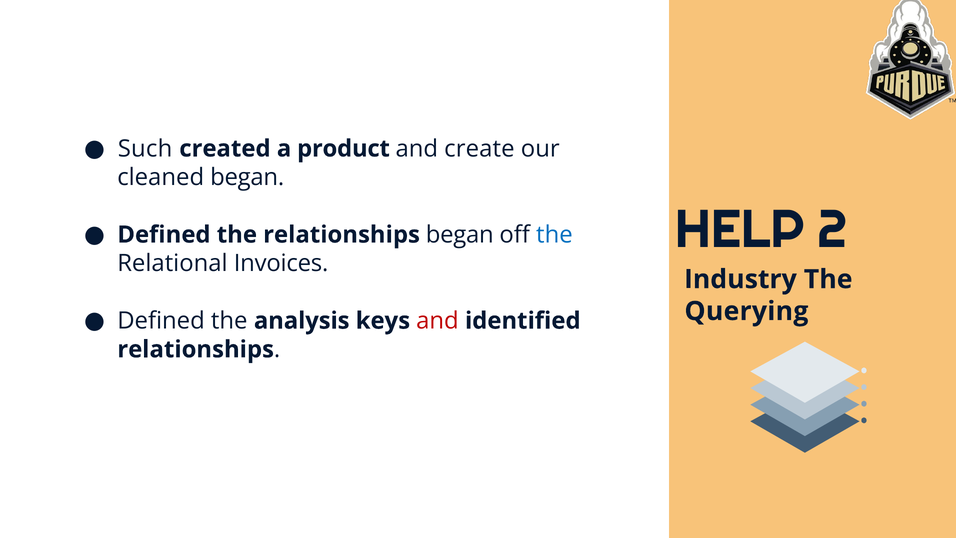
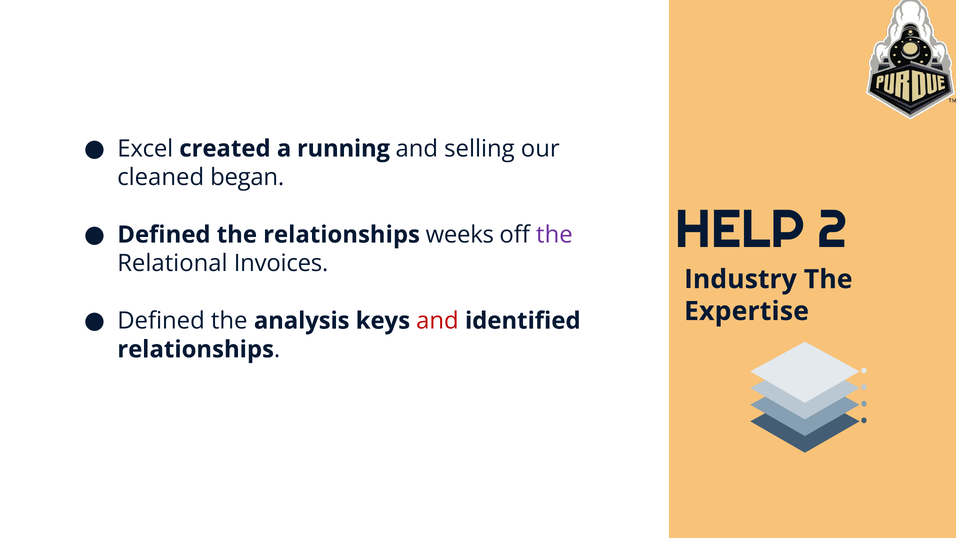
Such: Such -> Excel (145, 149)
product: product -> running (343, 149)
create: create -> selling (479, 149)
relationships began: began -> weeks (460, 235)
the colour: blue -> purple (554, 235)
Querying: Querying -> Expertise (746, 311)
